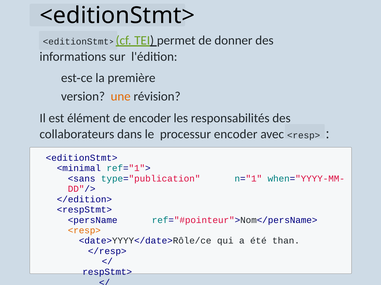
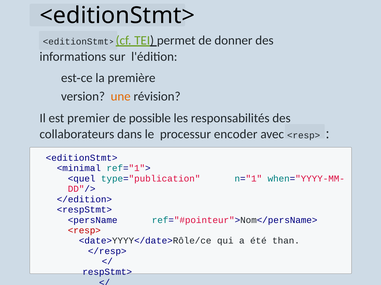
élément: élément -> premier (88, 118)
de encoder: encoder -> possible (150, 118)
<sans: <sans -> <quel (82, 179)
<resp> colour: orange -> red (84, 231)
